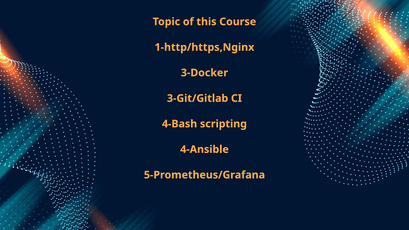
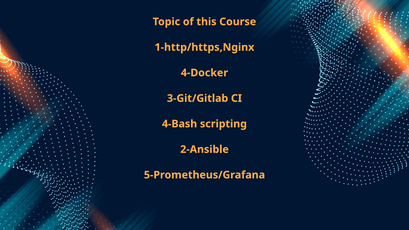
3-Docker: 3-Docker -> 4-Docker (204, 73)
4-Ansible: 4-Ansible -> 2-Ansible (204, 150)
